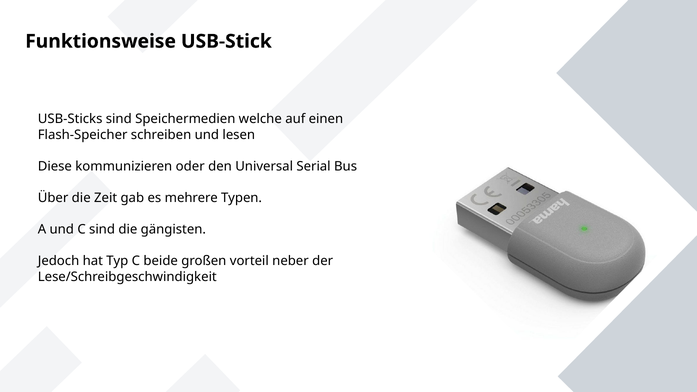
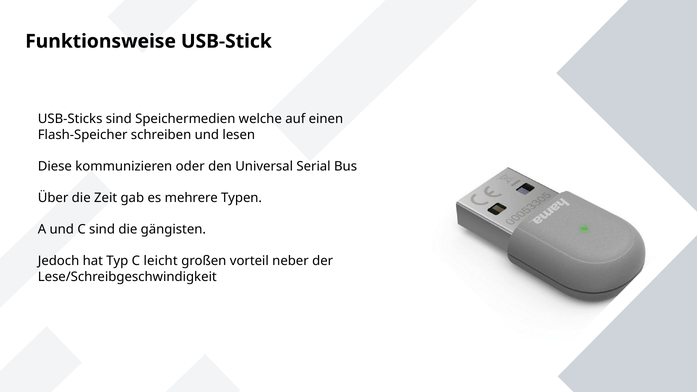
beide: beide -> leicht (161, 261)
